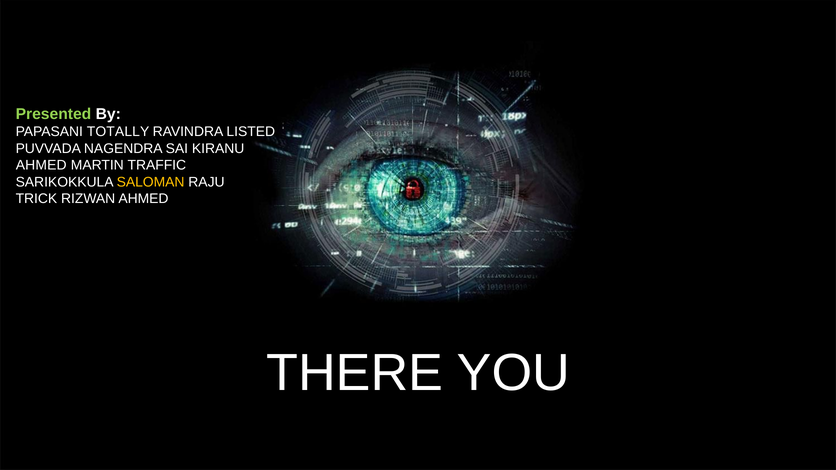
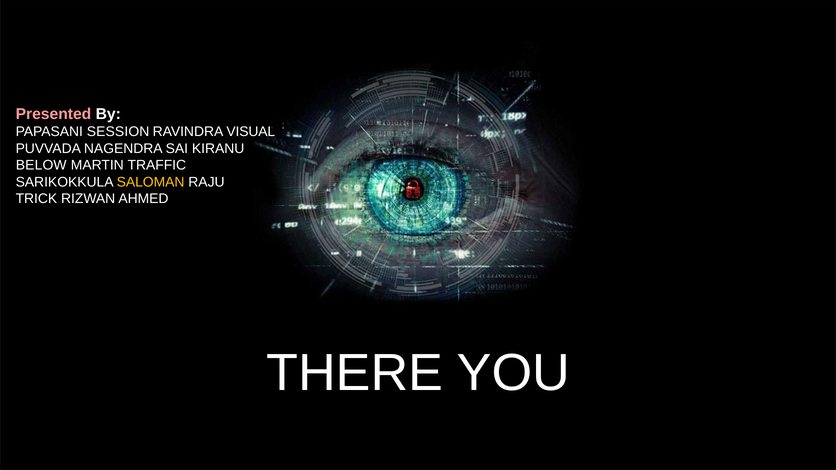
Presented colour: light green -> pink (53, 114)
TOTALLY: TOTALLY -> SESSION (118, 132)
LISTED: LISTED -> VISUAL (251, 132)
AHMED: AHMED -> BELOW (41, 165)
